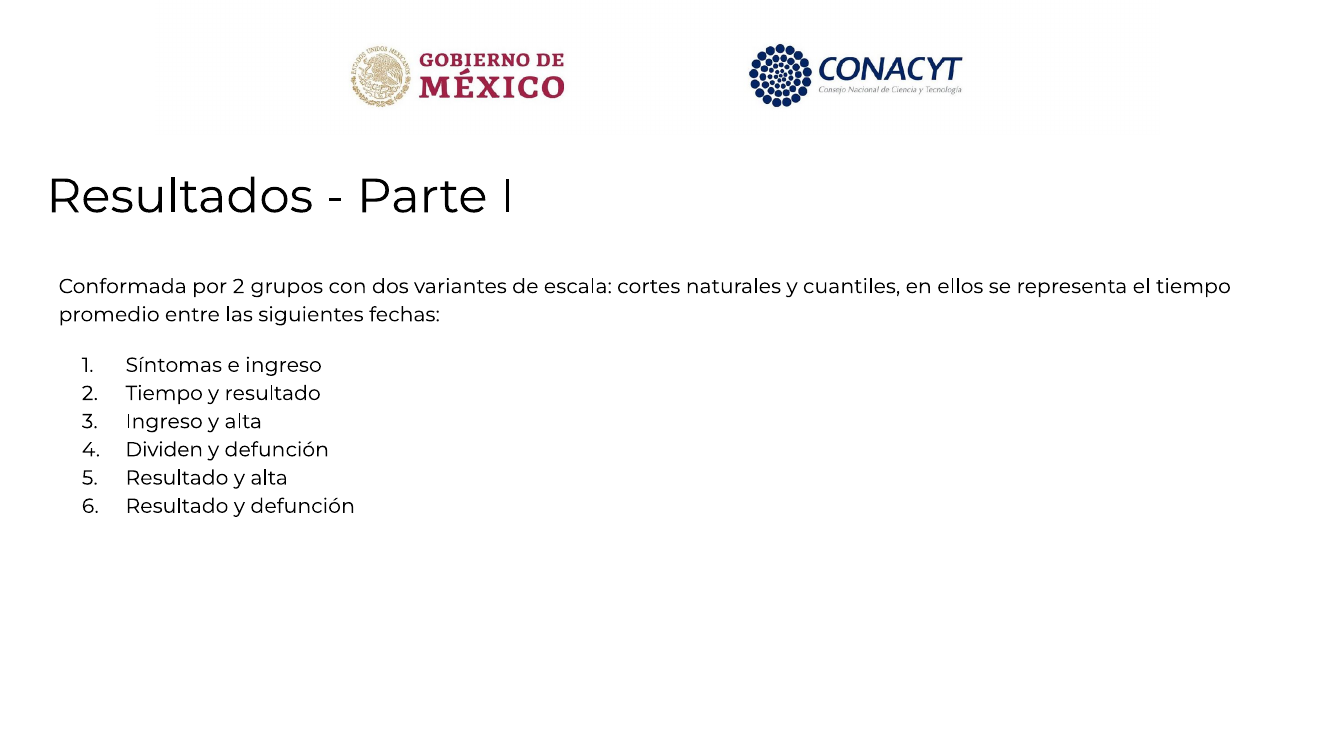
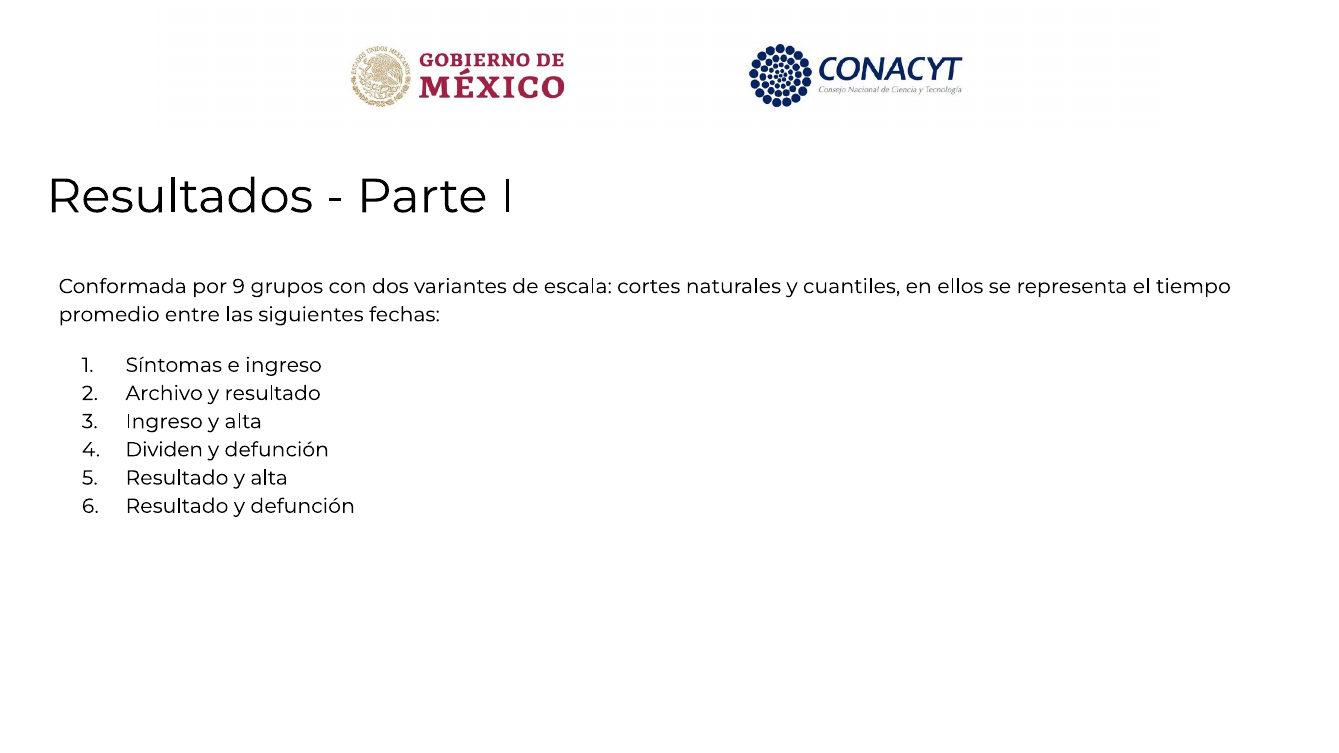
por 2: 2 -> 9 (239, 287)
Tiempo: Tiempo -> Archivo (164, 393)
